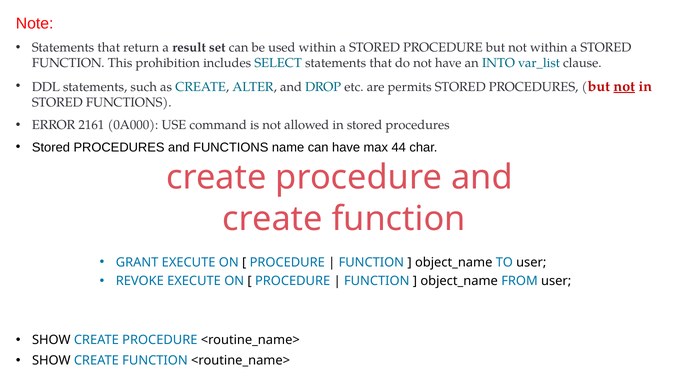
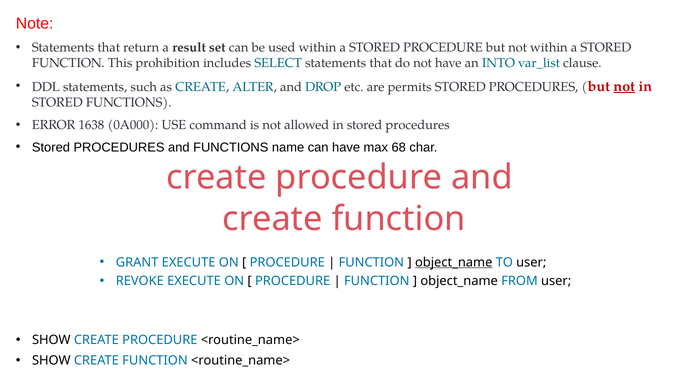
2161: 2161 -> 1638 (91, 125)
44: 44 -> 68 (399, 147)
object_name underline: none -> present (454, 262)
